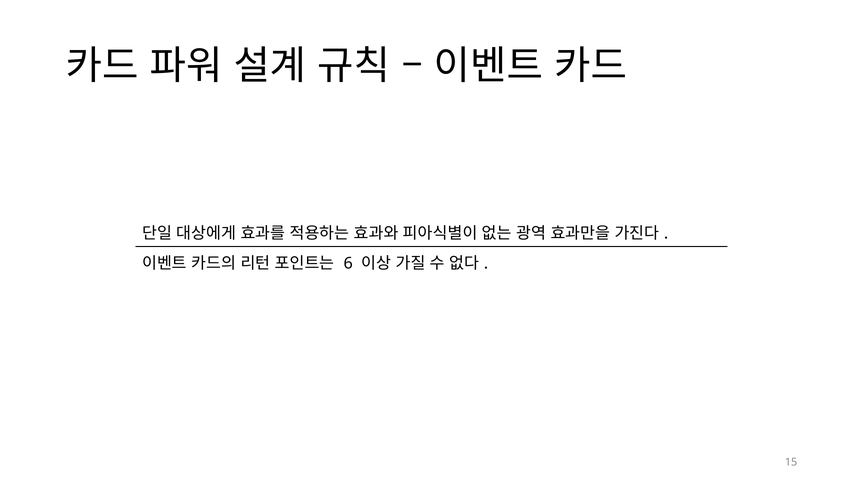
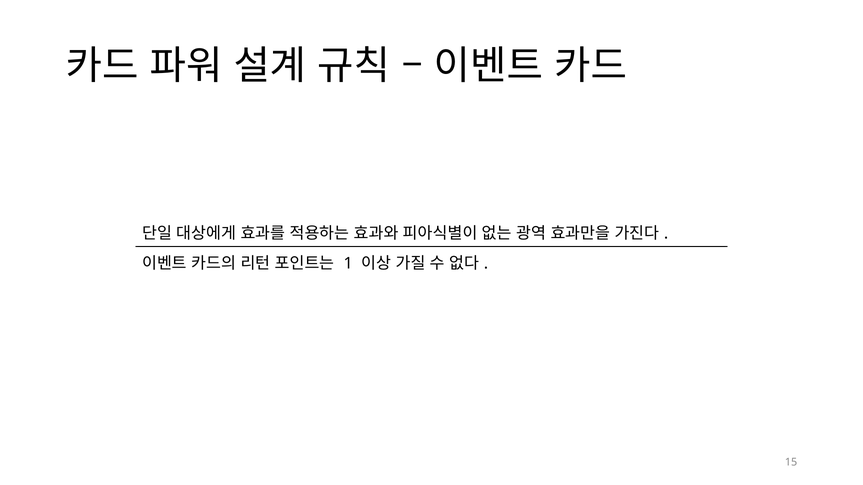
6: 6 -> 1 (348, 264)
